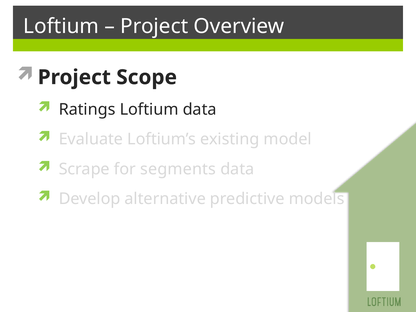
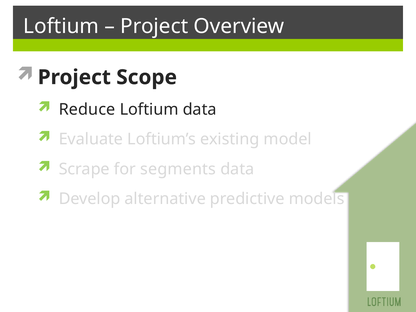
Ratings: Ratings -> Reduce (87, 110)
